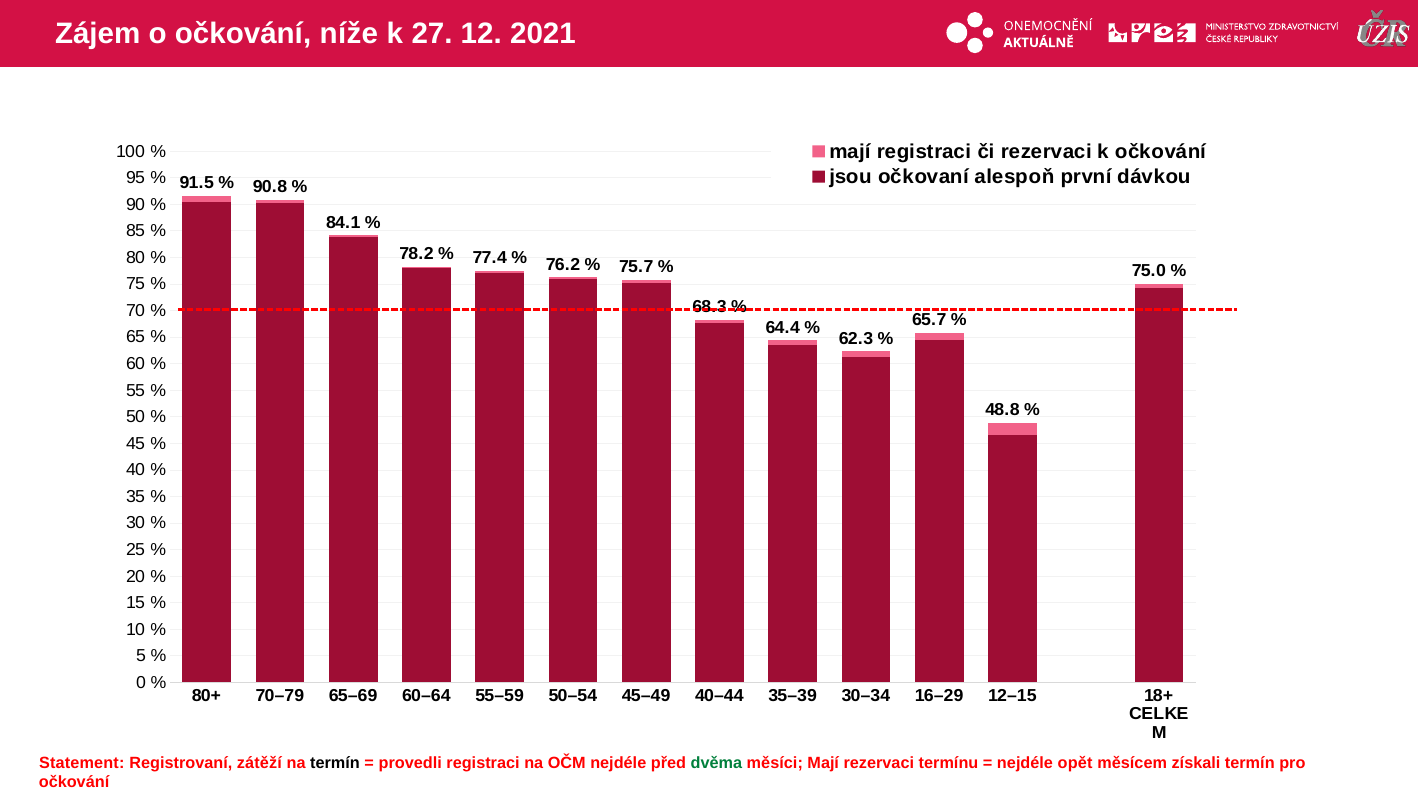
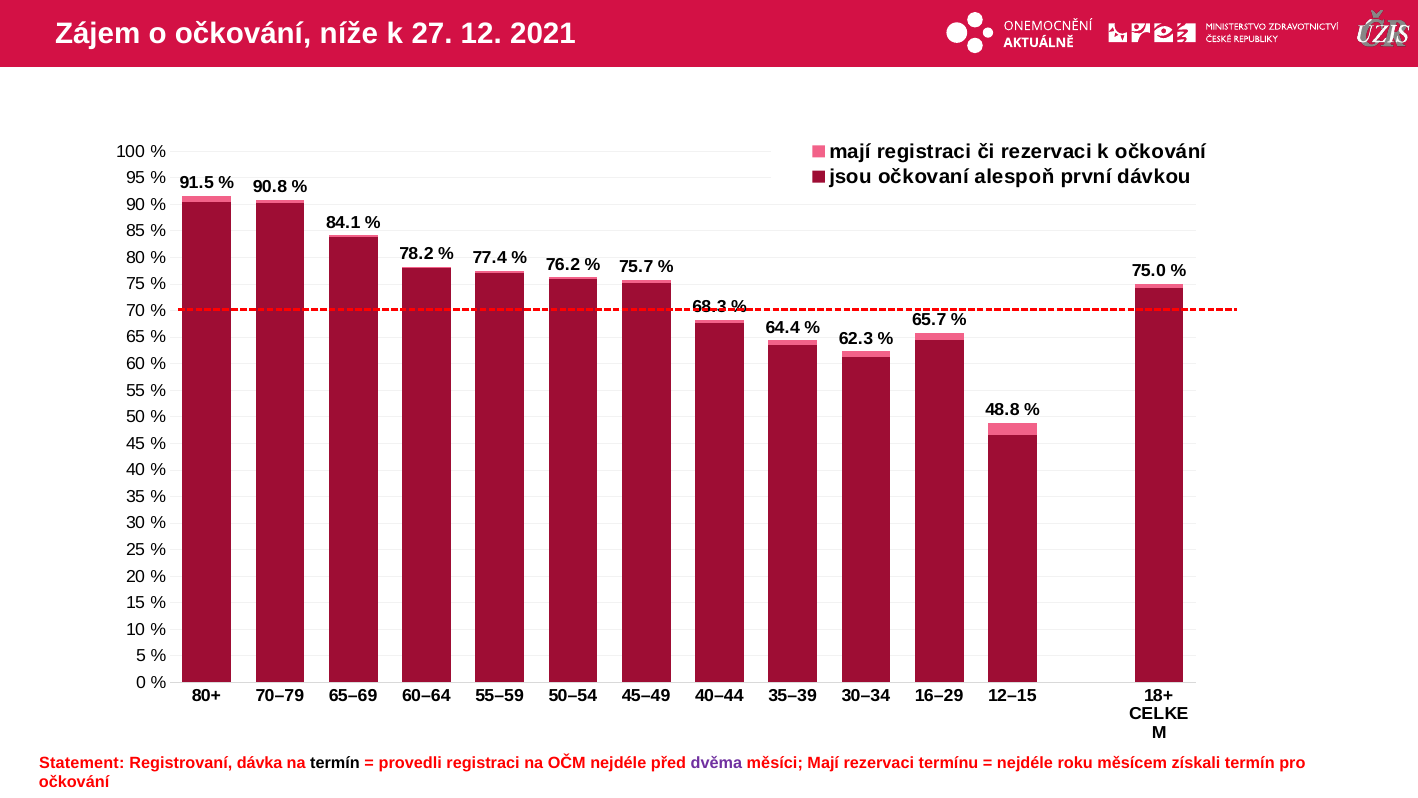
zátěží: zátěží -> dávka (260, 762)
dvěma colour: green -> purple (716, 762)
opět: opět -> roku (1075, 762)
